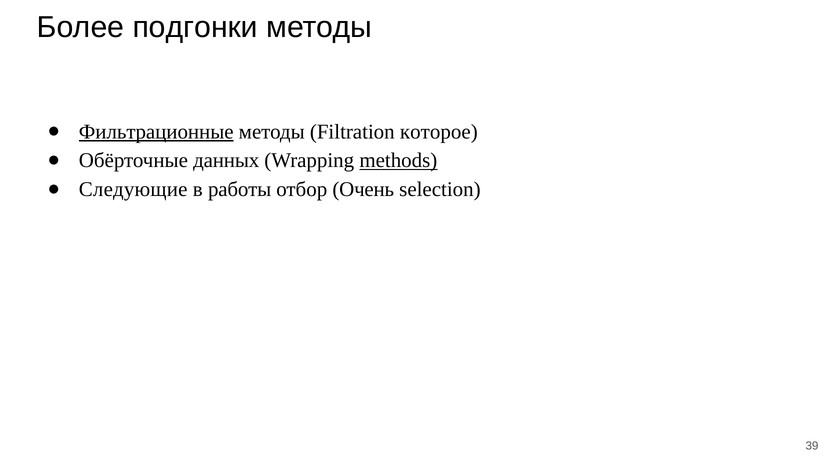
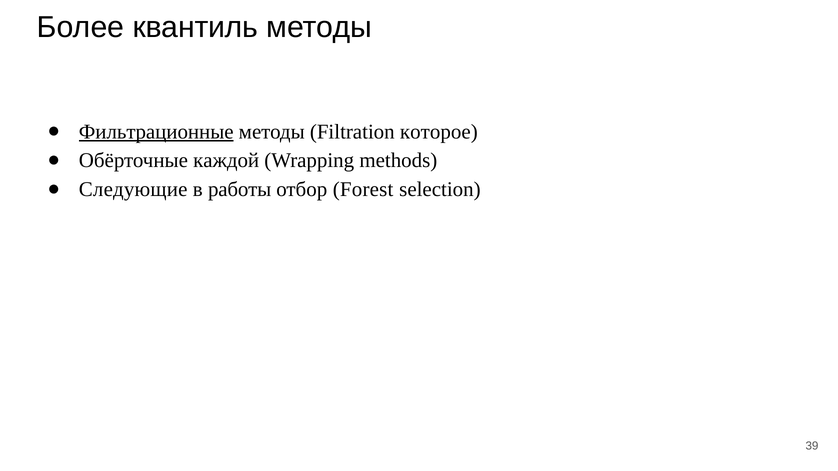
подгонки: подгонки -> квантиль (195, 28)
данных: данных -> каждой (226, 161)
methods underline: present -> none (398, 161)
Очень: Очень -> Forest (363, 190)
